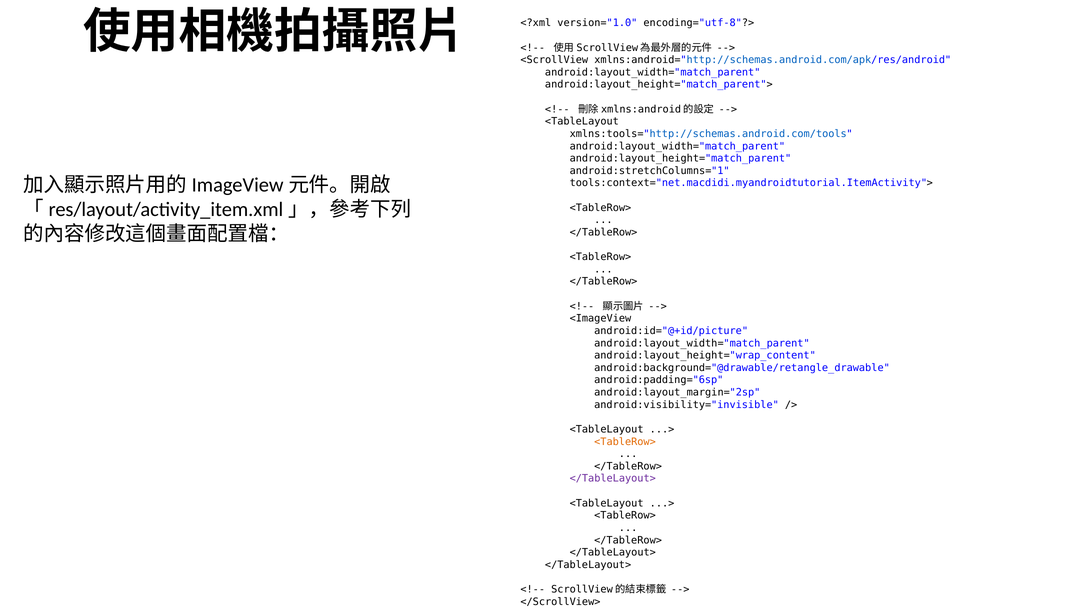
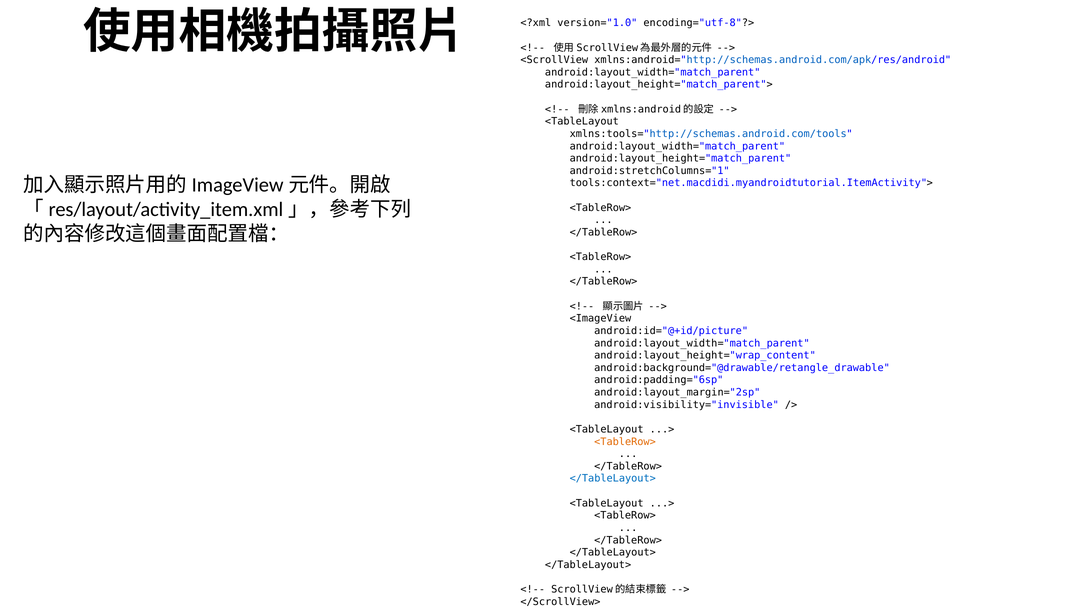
</TableLayout> colour: purple -> blue (613, 478)
